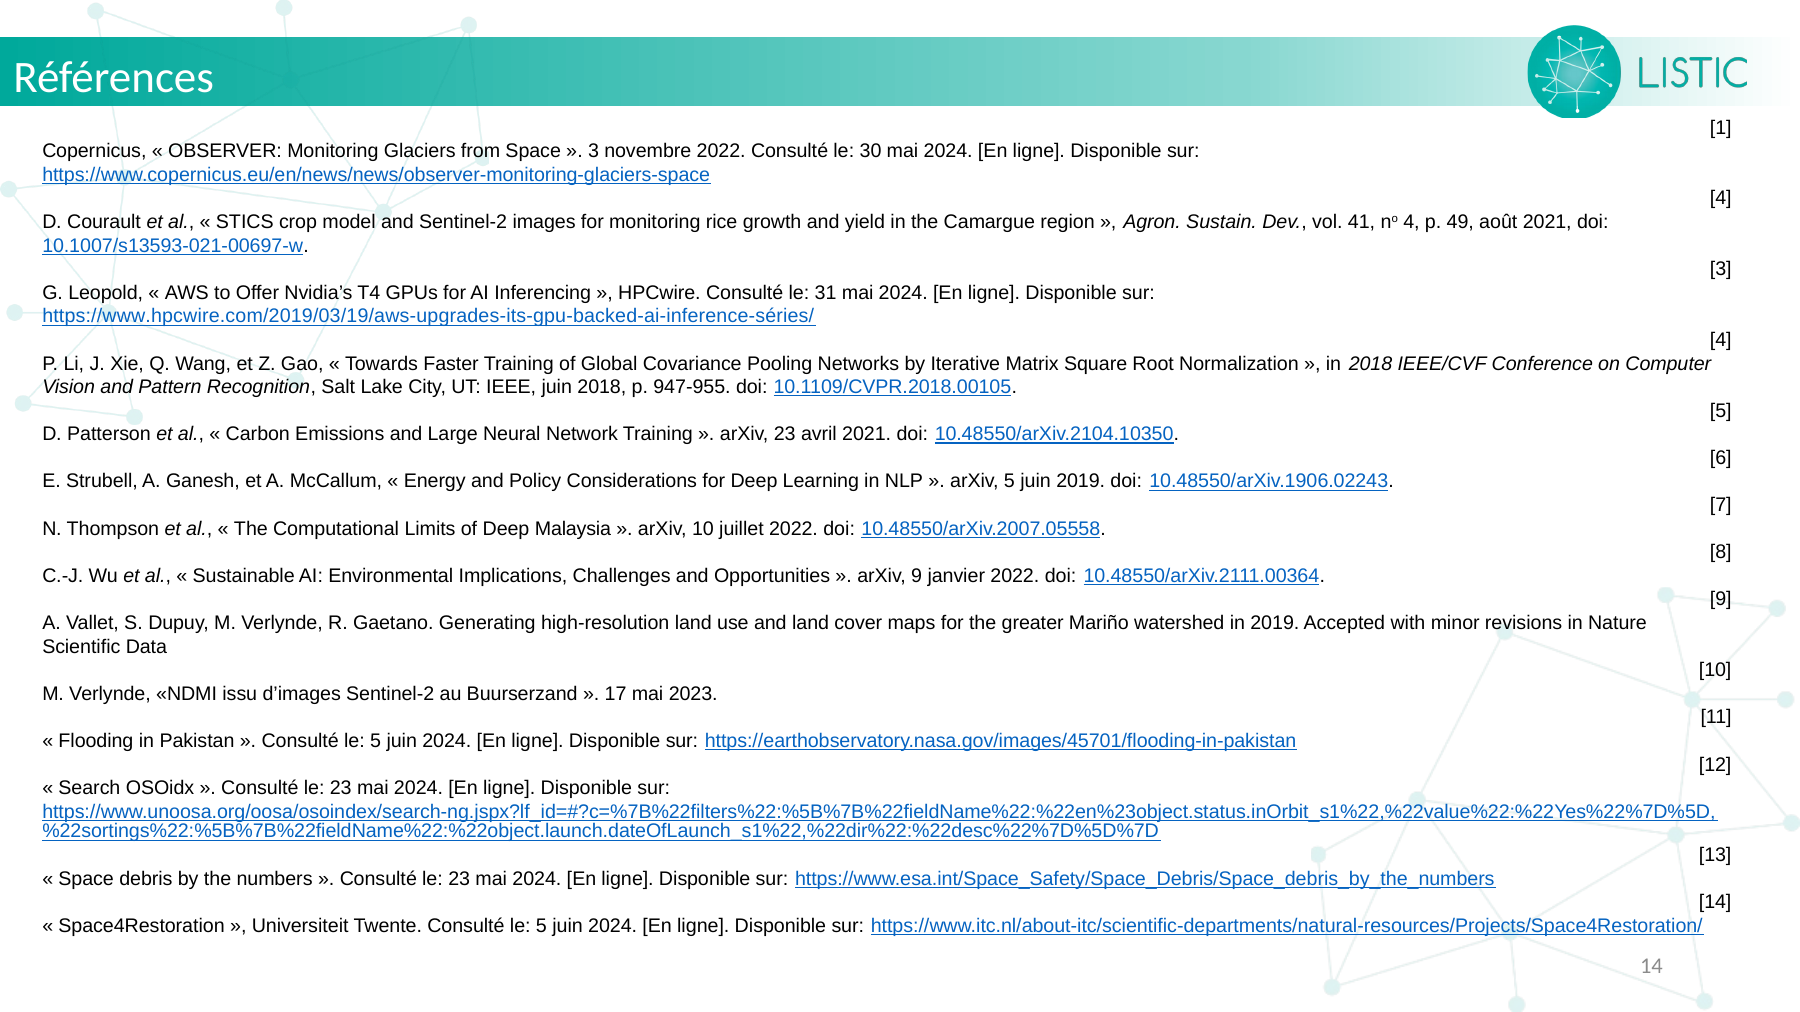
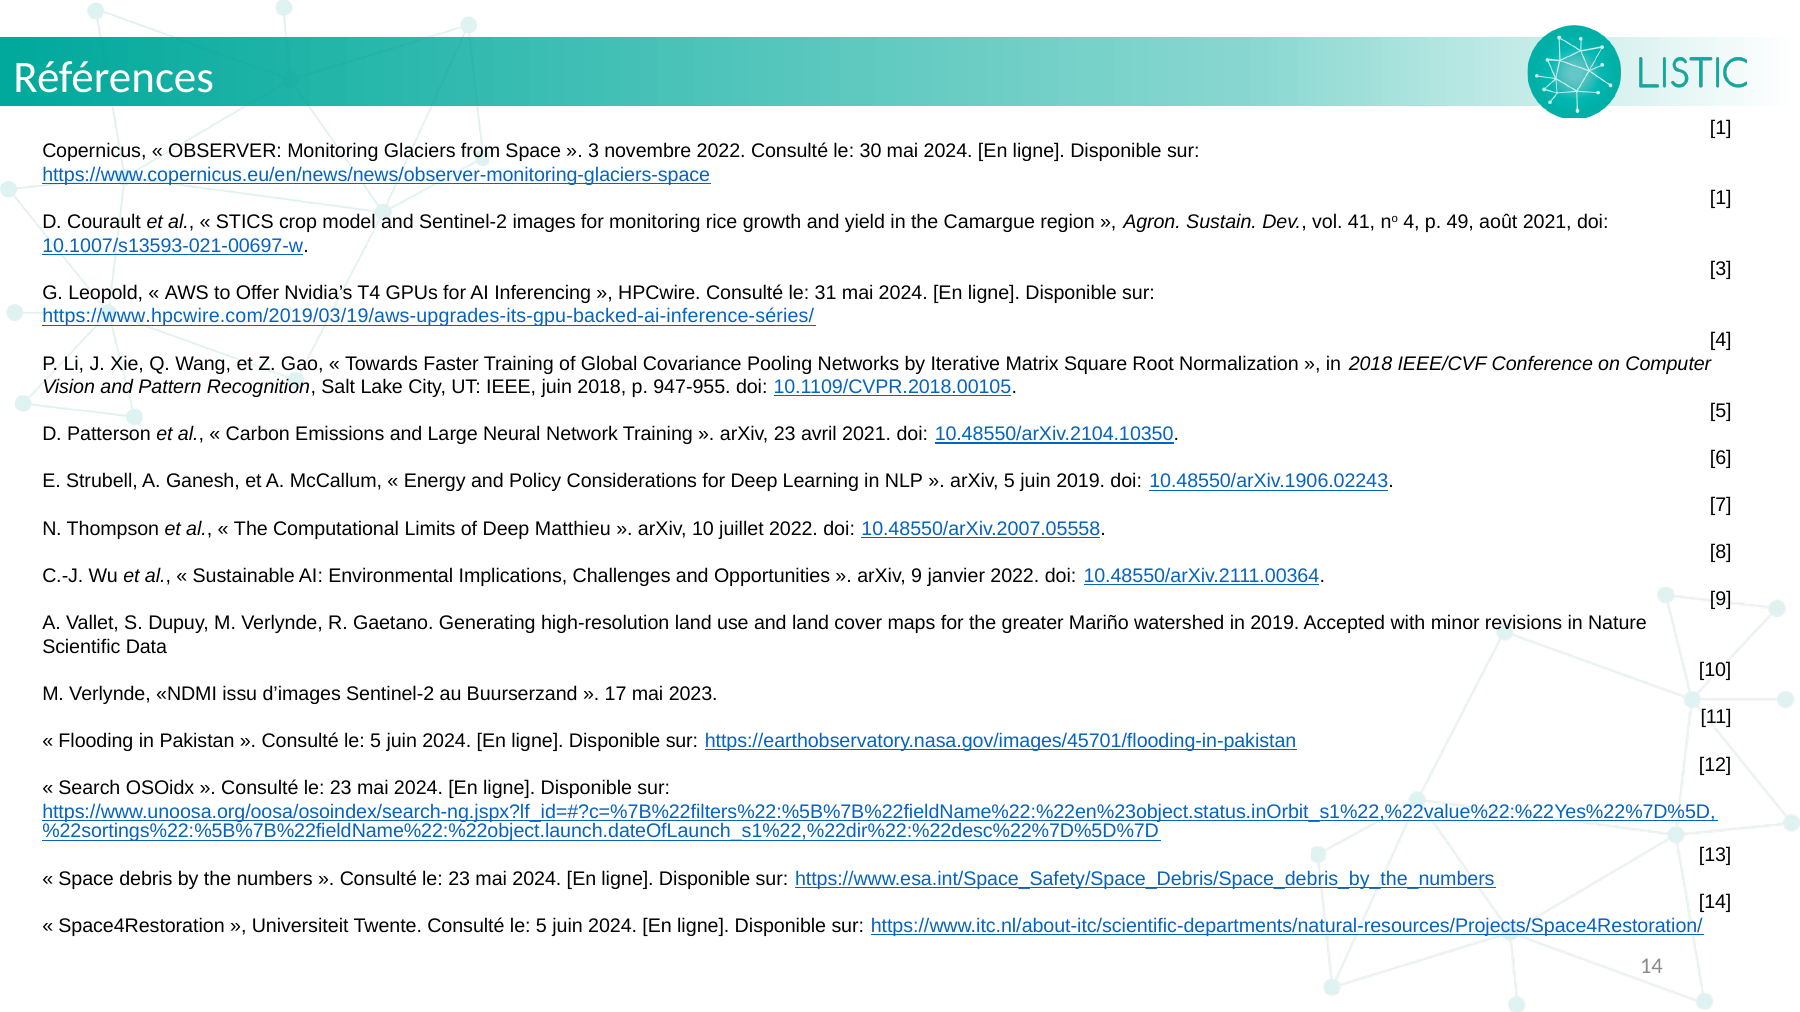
4: 4 -> 1 (1721, 199)
Malaysia: Malaysia -> Matthieu (573, 529)
